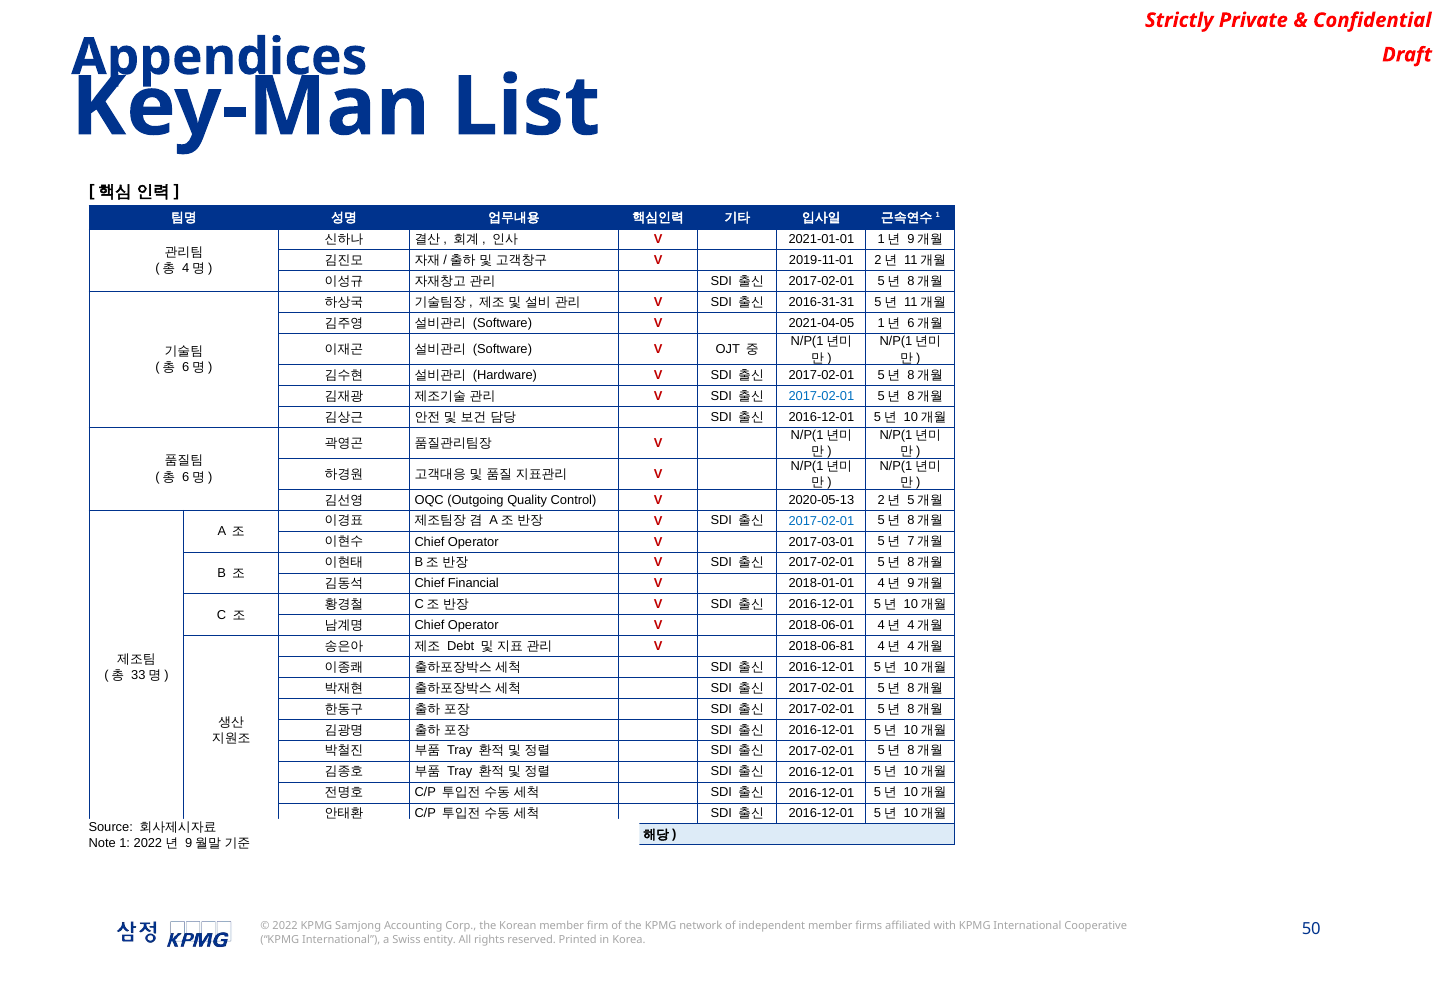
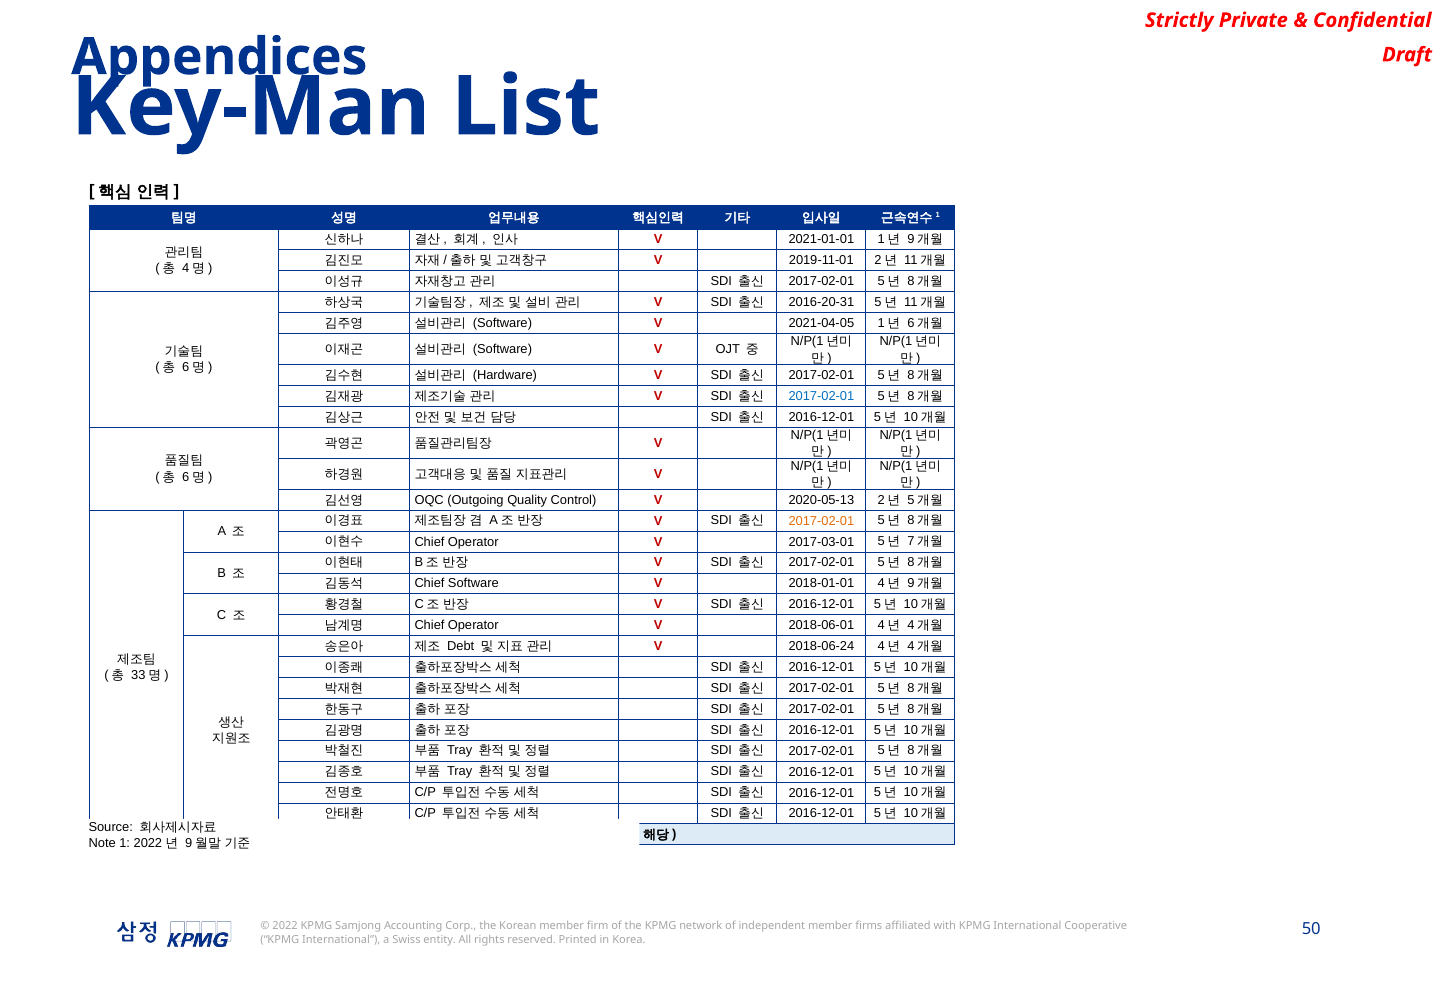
2016-31-31: 2016-31-31 -> 2016-20-31 (821, 302)
2017-02-01 colour: blue -> orange (821, 521)
Chief Financial: Financial -> Software (473, 584)
2018-06-81: 2018-06-81 -> 2018-06-24 (821, 646)
